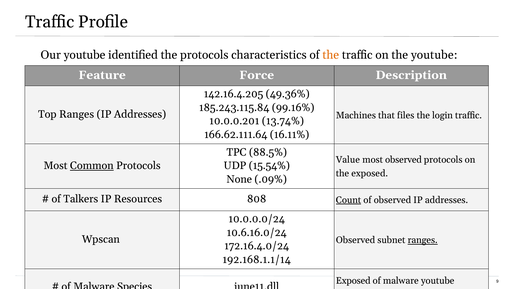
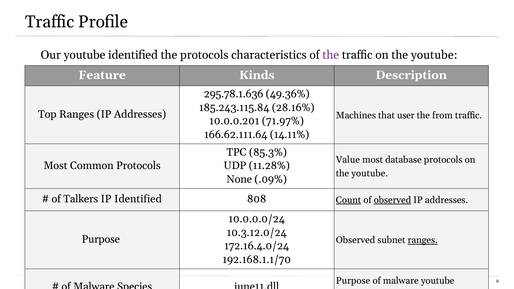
the colour: orange -> purple (331, 55)
Force: Force -> Kinds (257, 75)
142.16.4.205: 142.16.4.205 -> 295.78.1.636 (234, 94)
99.16%: 99.16% -> 28.16% (293, 108)
files: files -> user (406, 115)
login: login -> from (442, 115)
13.74%: 13.74% -> 71.97% (283, 121)
16.11%: 16.11% -> 14.11% (290, 135)
88.5%: 88.5% -> 85.3% (268, 152)
most observed: observed -> database (403, 160)
Common underline: present -> none (92, 166)
15.54%: 15.54% -> 11.28% (269, 166)
exposed: exposed -> youtube (370, 174)
IP Resources: Resources -> Identified (138, 199)
observed underline: none -> present (392, 200)
10.6.16.0/24: 10.6.16.0/24 -> 10.3.12.0/24 (257, 233)
Wpscan: Wpscan -> Purpose (101, 239)
192.168.1.1/14: 192.168.1.1/14 -> 192.168.1.1/70 (257, 260)
Exposed: Exposed -> Purpose (353, 281)
